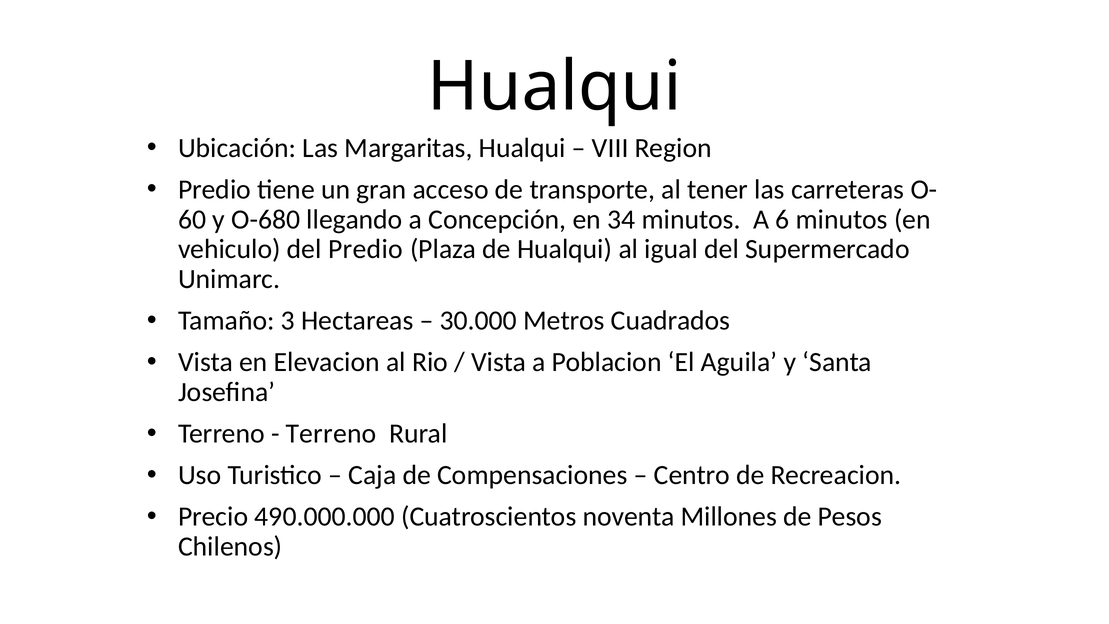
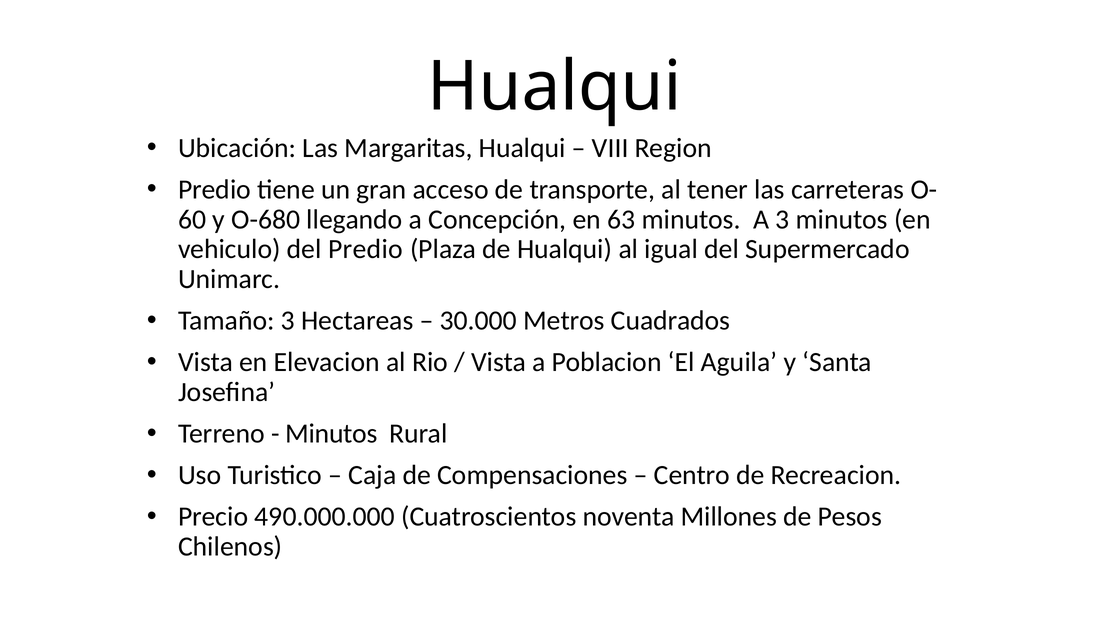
34: 34 -> 63 (621, 219)
A 6: 6 -> 3 (782, 219)
Terreno: Terreno -> Minutos (331, 434)
